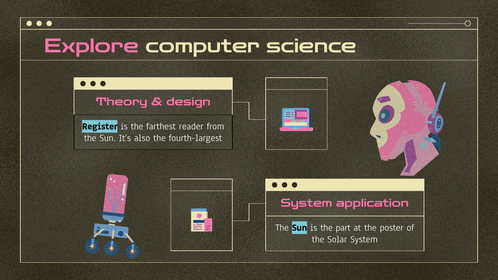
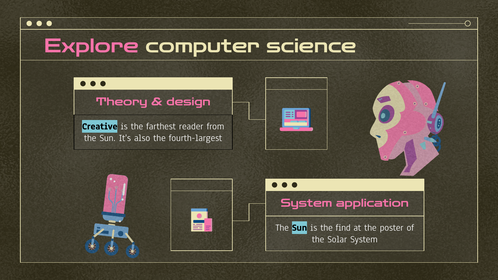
Register: Register -> Creative (100, 126)
part: part -> find (343, 228)
